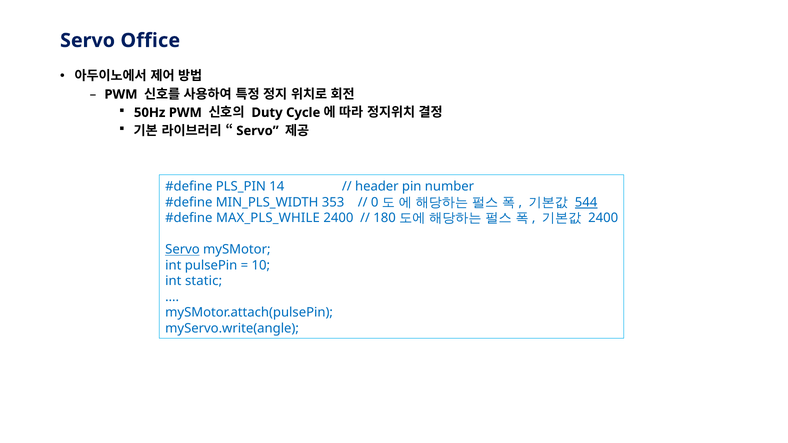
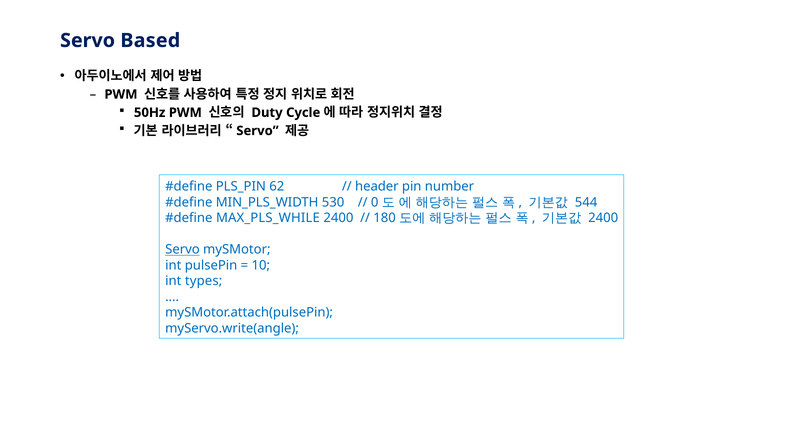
Office: Office -> Based (150, 41)
14: 14 -> 62 (277, 187)
353: 353 -> 530 (333, 203)
544 underline: present -> none (586, 203)
static: static -> types (204, 281)
